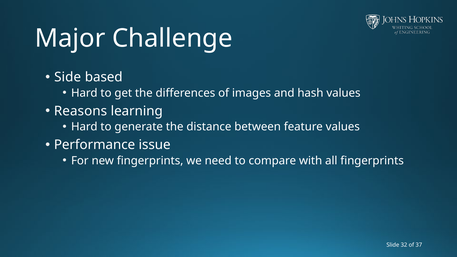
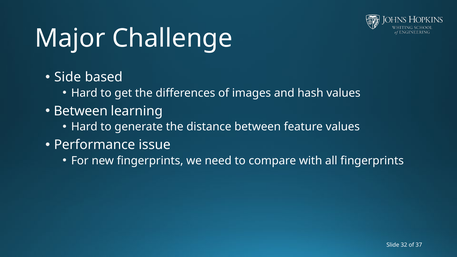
Reasons: Reasons -> Between (81, 111)
